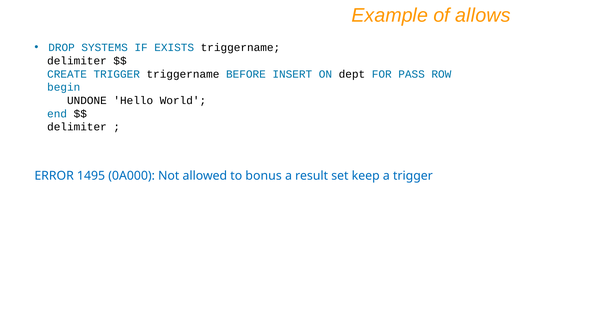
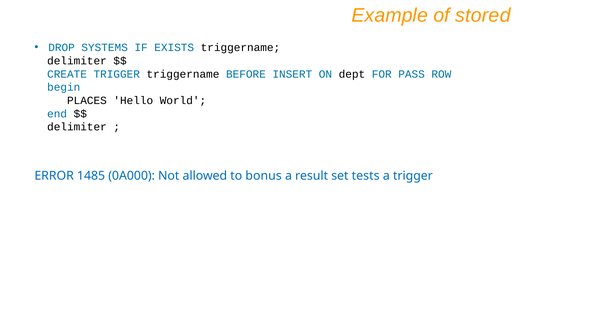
allows: allows -> stored (483, 15)
UNDONE: UNDONE -> PLACES (87, 101)
1495: 1495 -> 1485 (91, 176)
keep: keep -> tests (366, 176)
